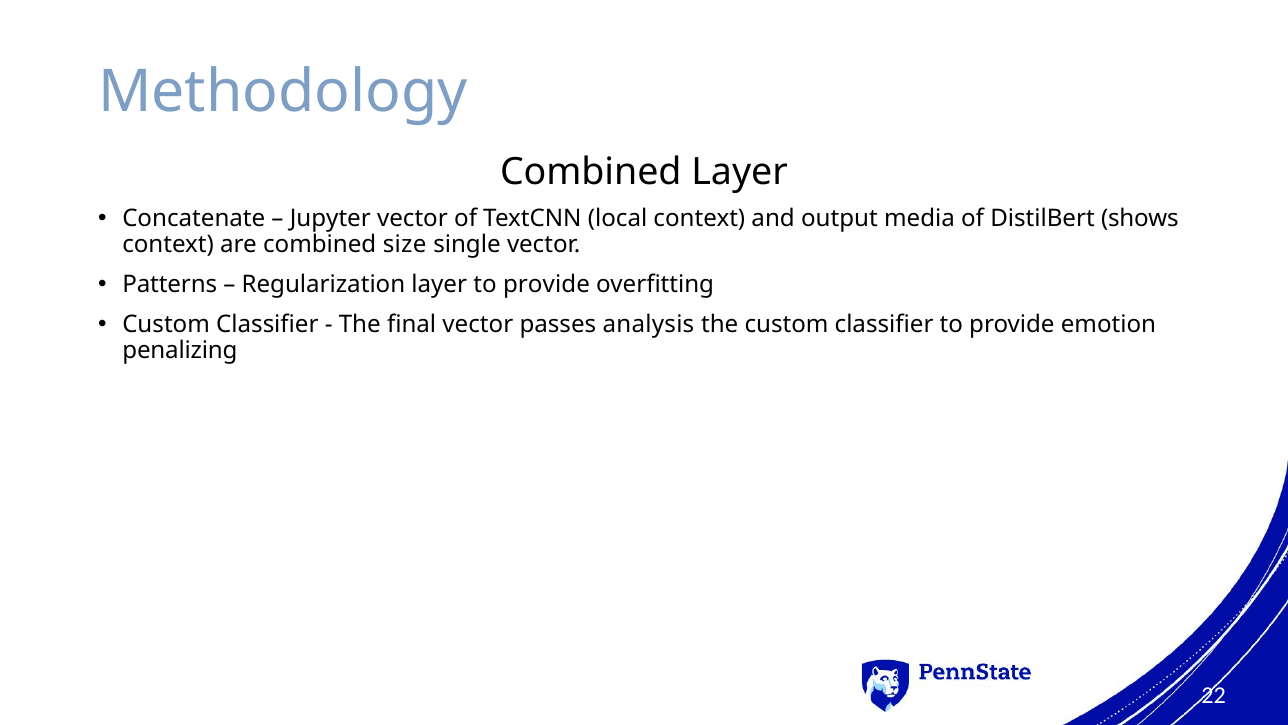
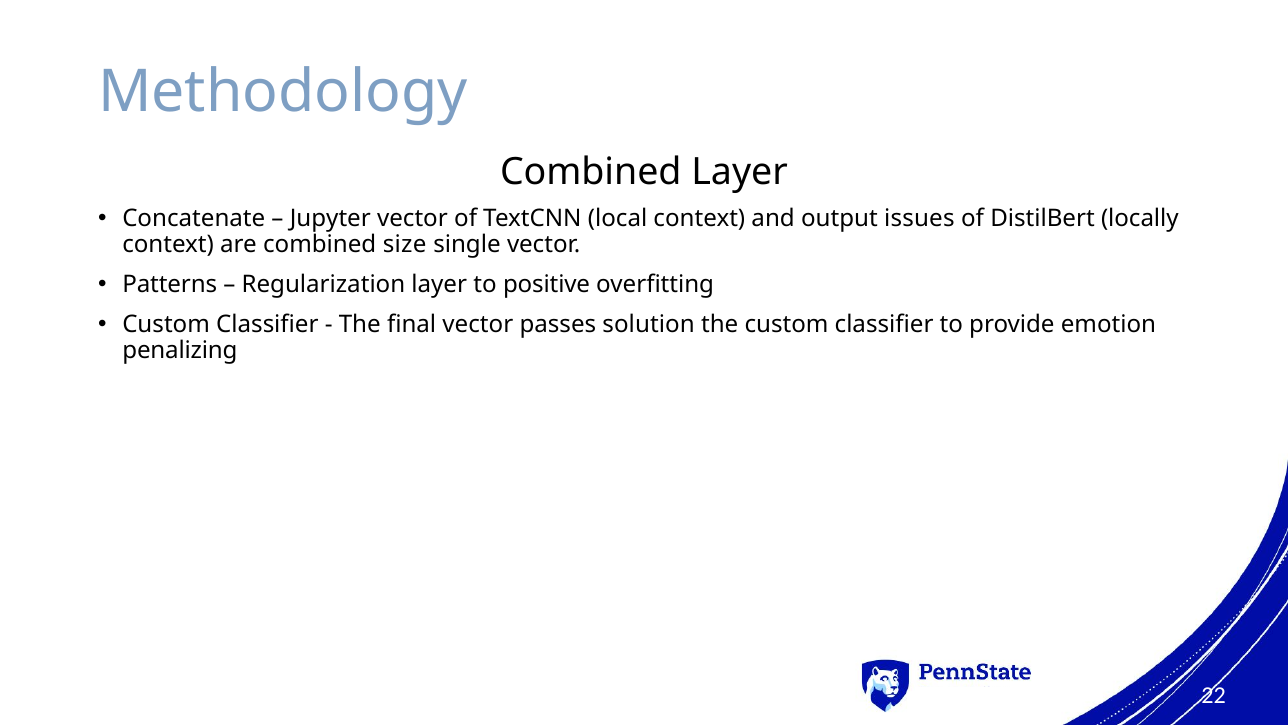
media: media -> issues (919, 219)
shows: shows -> locally (1140, 219)
layer to provide: provide -> positive (547, 284)
analysis: analysis -> solution (649, 324)
